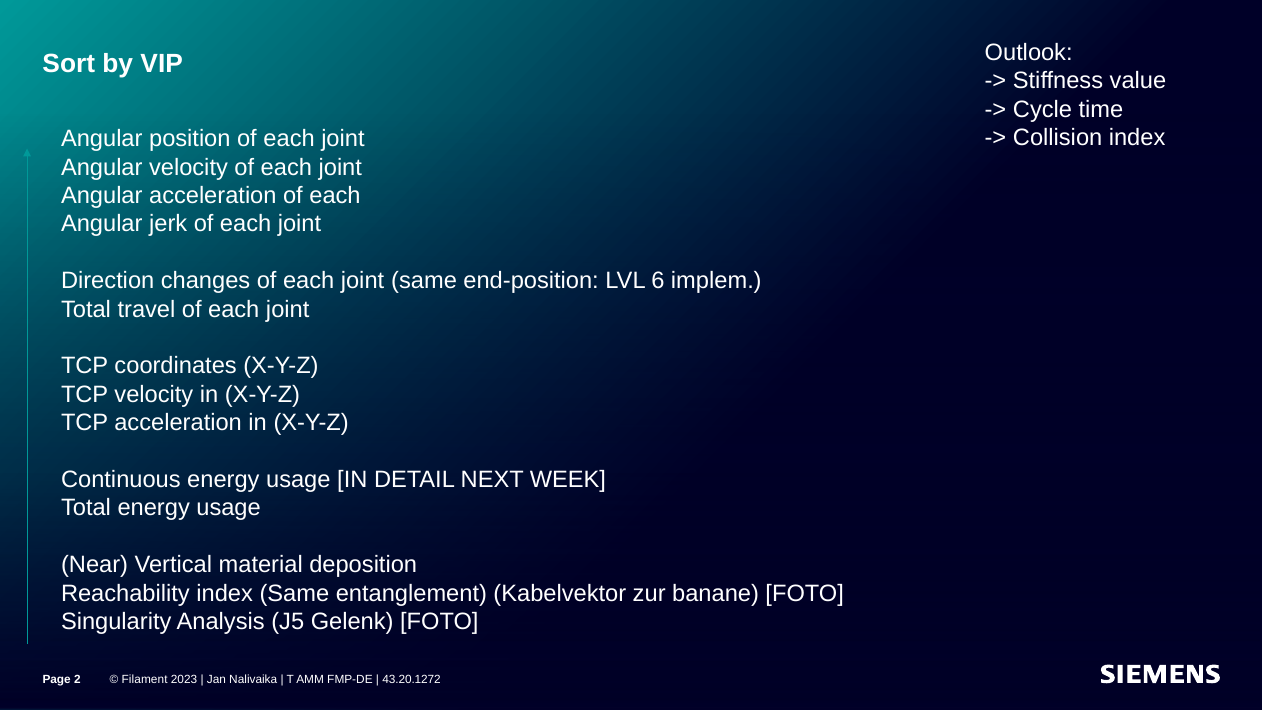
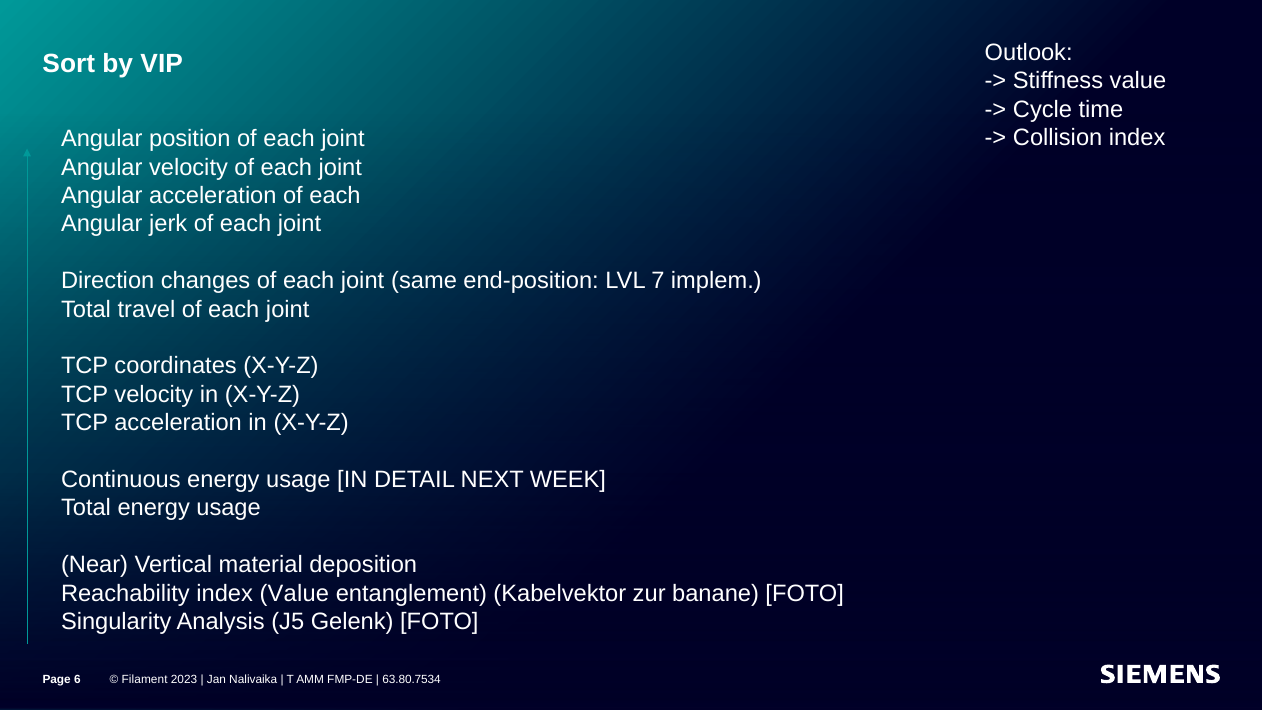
6: 6 -> 7 (658, 281)
index Same: Same -> Value (294, 593)
2: 2 -> 6 (77, 679)
43.20.1272: 43.20.1272 -> 63.80.7534 (412, 679)
